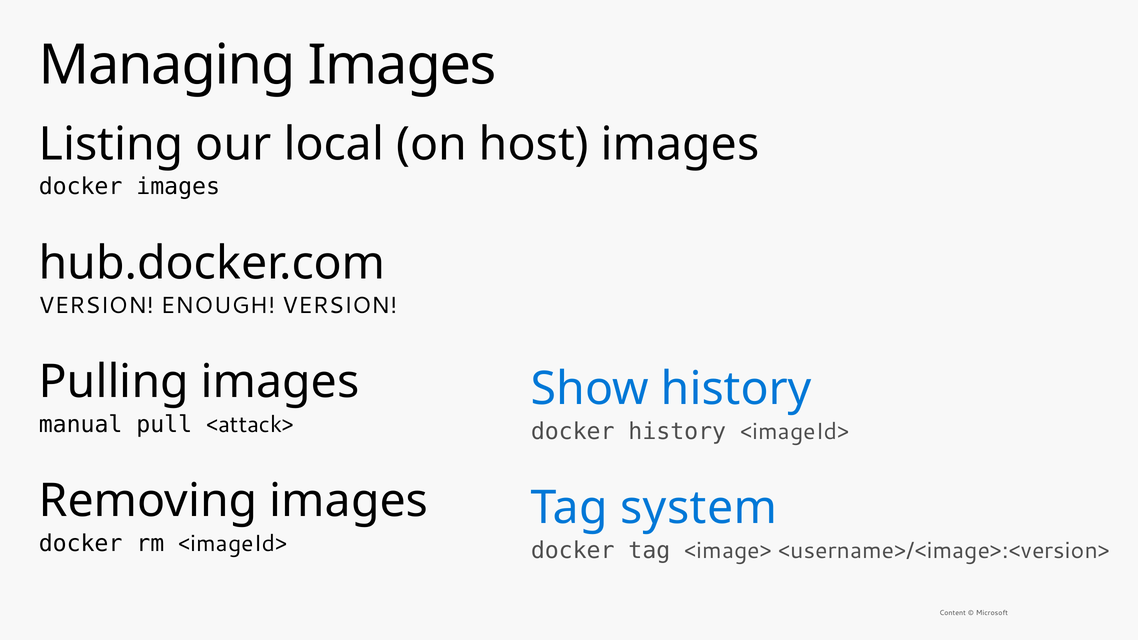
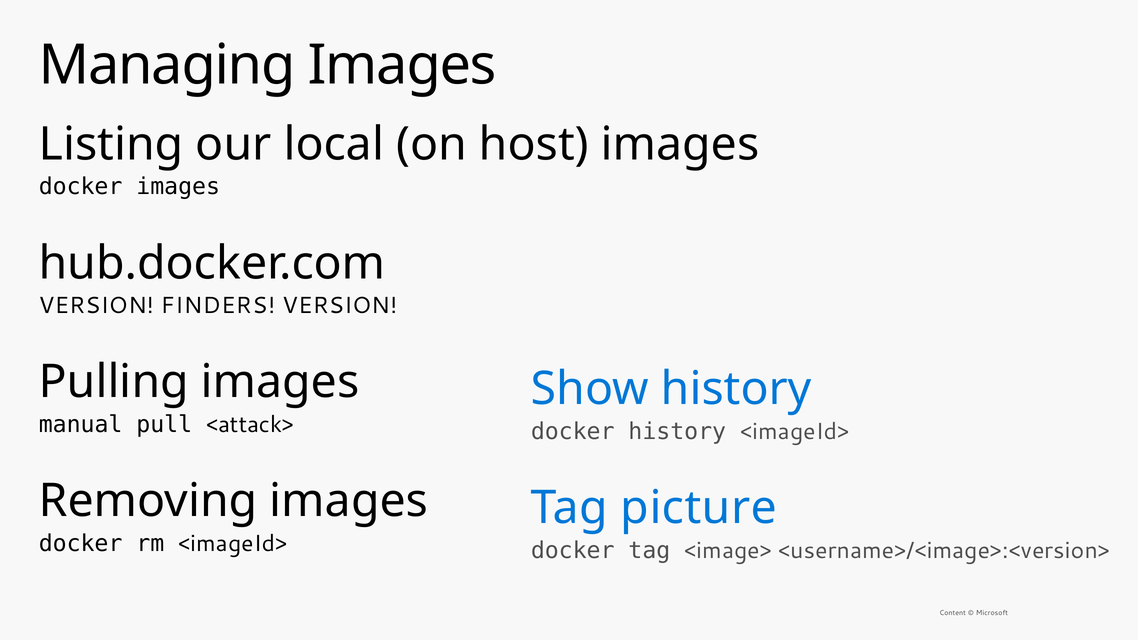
ENOUGH: ENOUGH -> FINDERS (218, 306)
system: system -> picture (699, 508)
